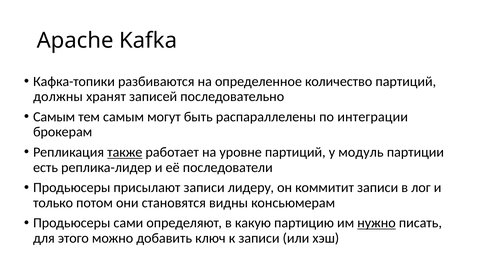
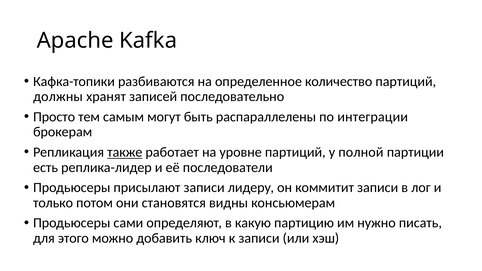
Самым: Самым -> Просто (54, 117)
модуль: модуль -> полной (361, 152)
нужно underline: present -> none (377, 223)
